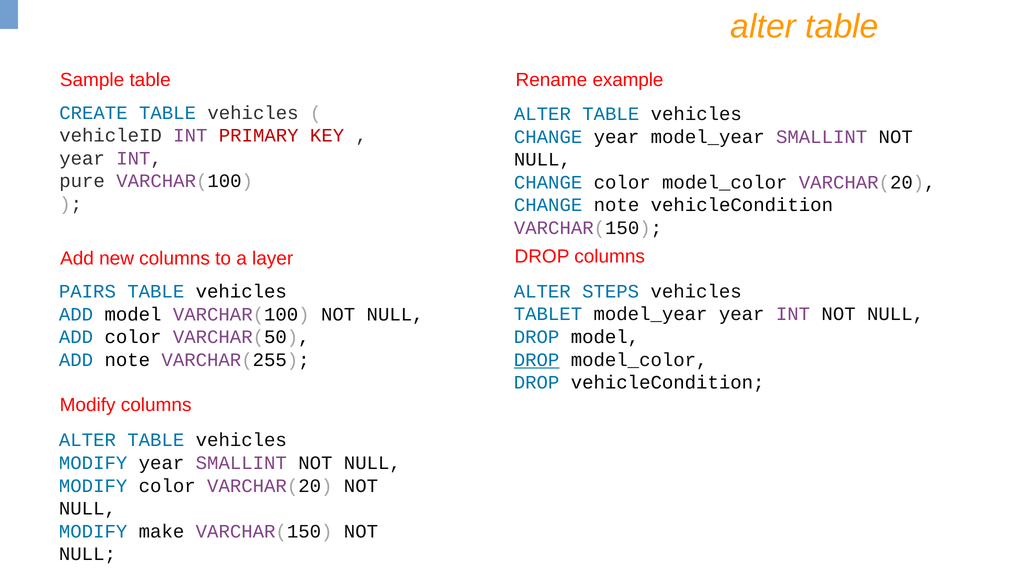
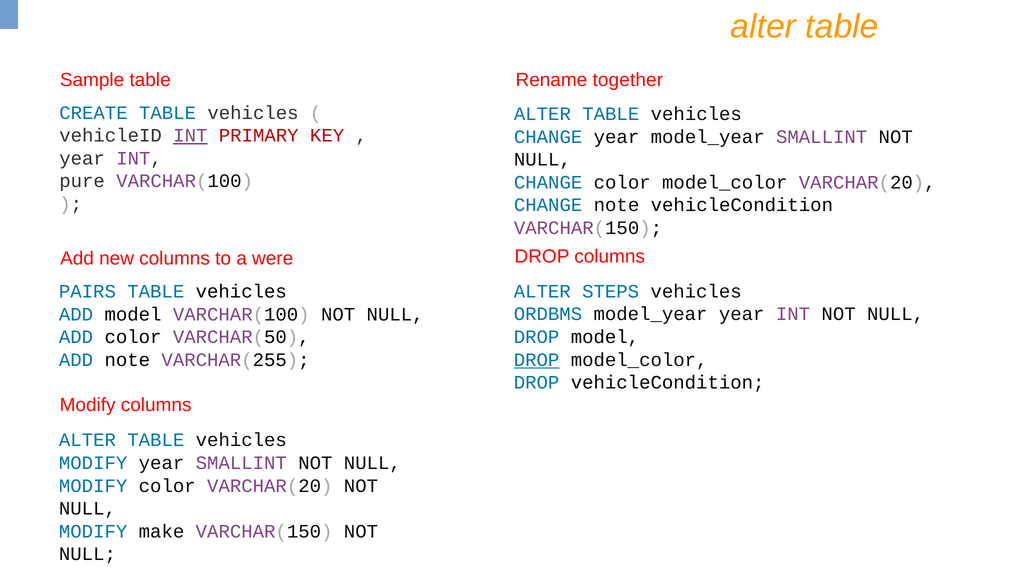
example: example -> together (628, 80)
INT underline: none -> present (190, 136)
layer: layer -> were (273, 258)
TABLET: TABLET -> ORDBMS (548, 314)
